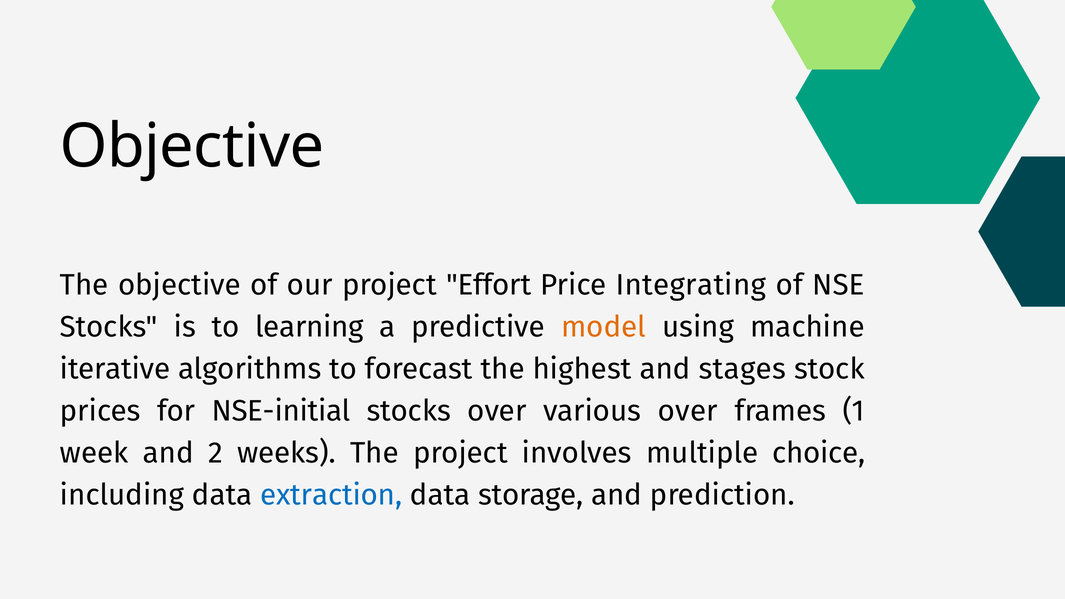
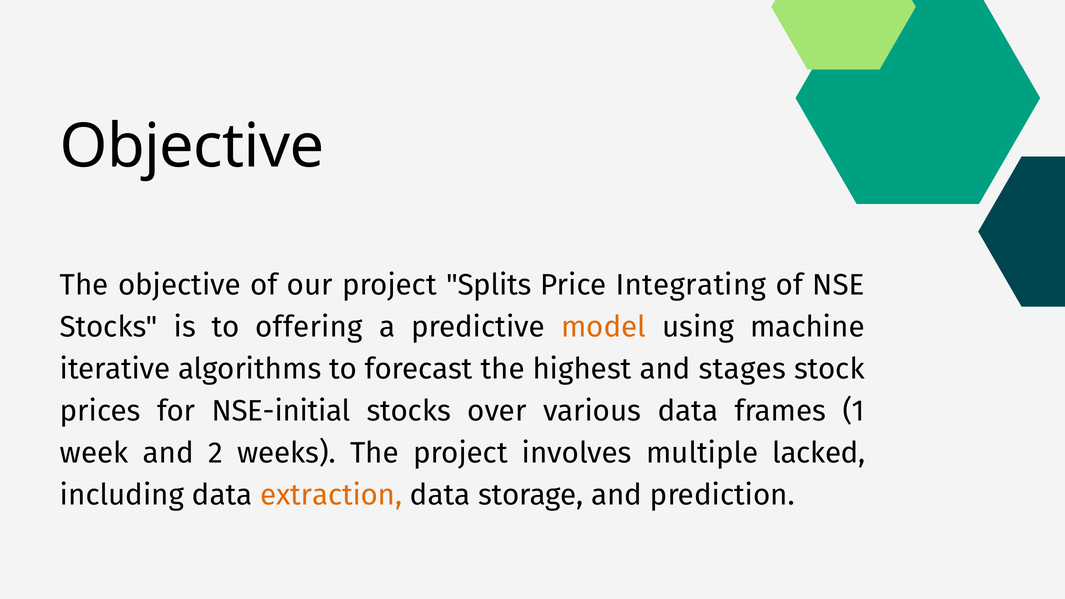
Effort: Effort -> Splits (489, 285)
learning: learning -> offering (309, 327)
various over: over -> data (688, 411)
choice: choice -> lacked (819, 453)
extraction colour: blue -> orange (331, 495)
